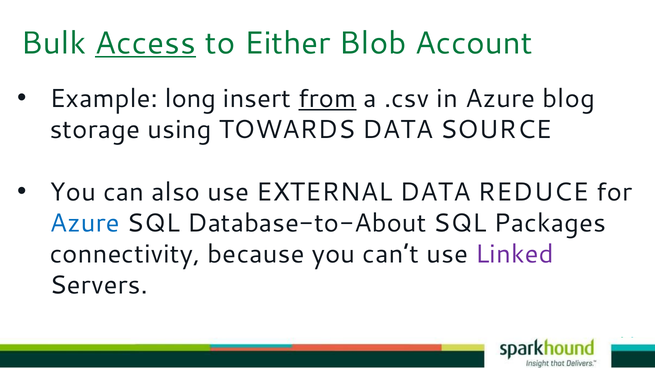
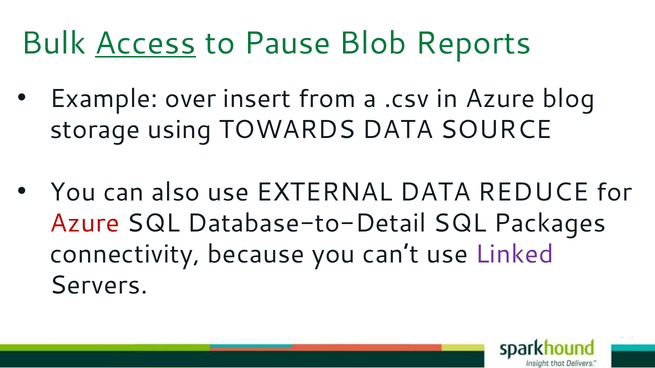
Either: Either -> Pause (287, 43)
Account: Account -> Reports (473, 43)
long: long -> over (191, 99)
from underline: present -> none (327, 99)
Azure colour: blue -> red (85, 223)
Database-to-About: Database-to-About -> Database-to-Detail (307, 223)
